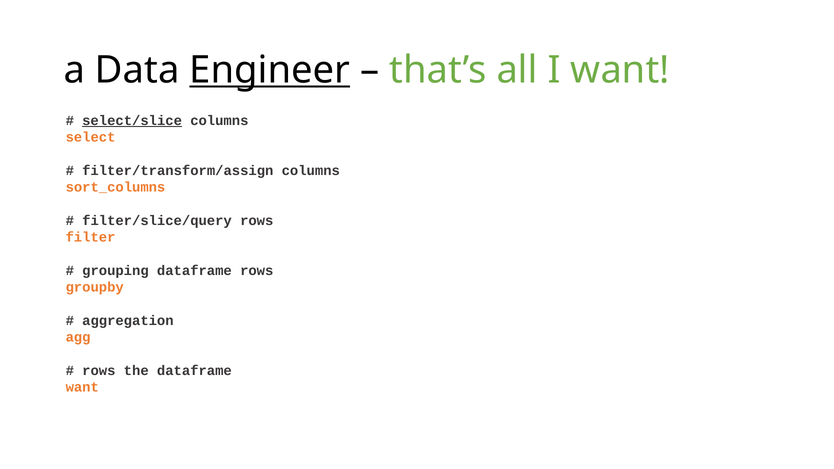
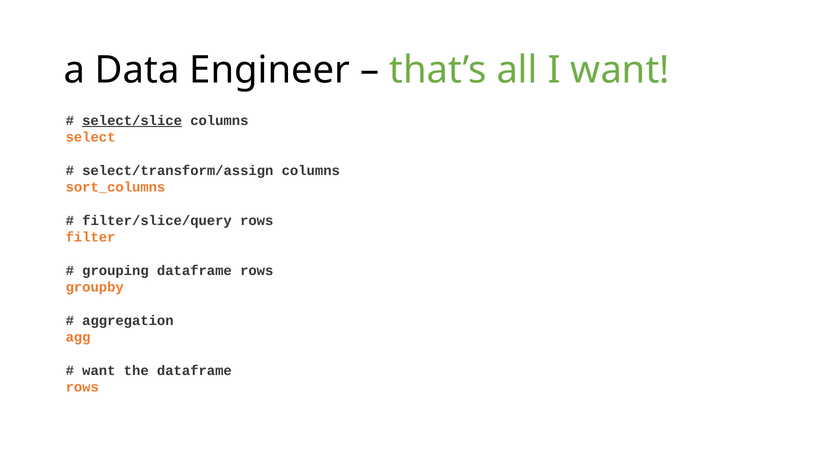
Engineer underline: present -> none (270, 70)
filter/transform/assign: filter/transform/assign -> select/transform/assign (178, 171)
rows: rows -> want (99, 371)
want: want -> rows (82, 387)
